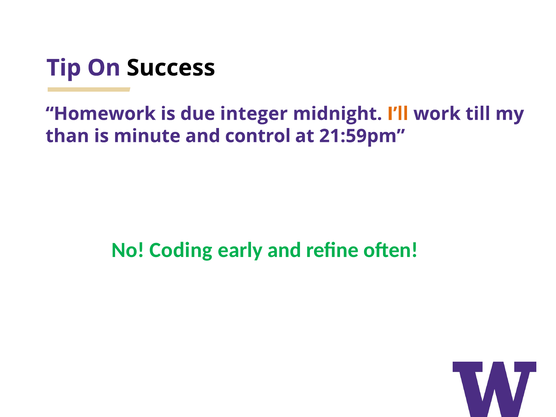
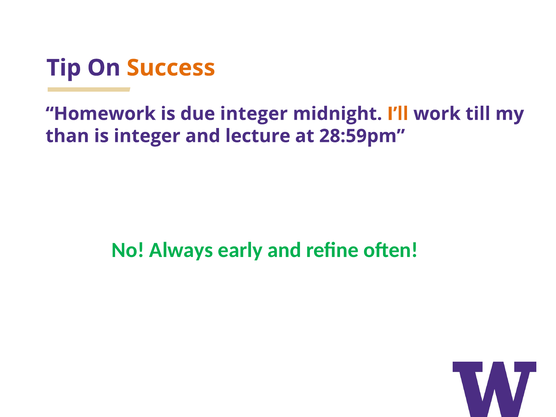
Success colour: black -> orange (171, 68)
is minute: minute -> integer (147, 136)
control: control -> lecture (258, 136)
21:59pm: 21:59pm -> 28:59pm (362, 136)
Coding: Coding -> Always (181, 250)
